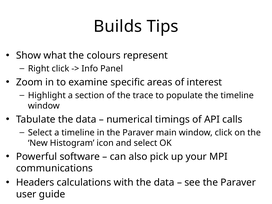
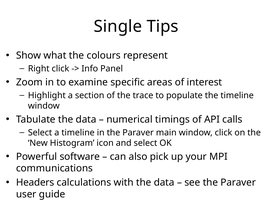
Builds: Builds -> Single (118, 26)
